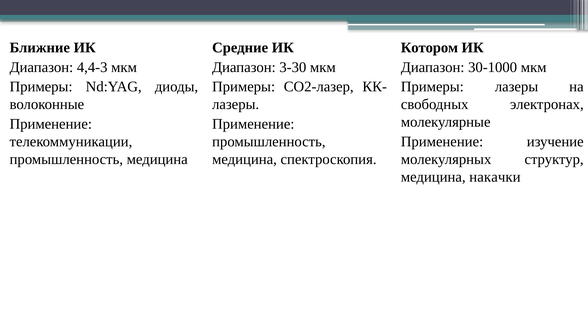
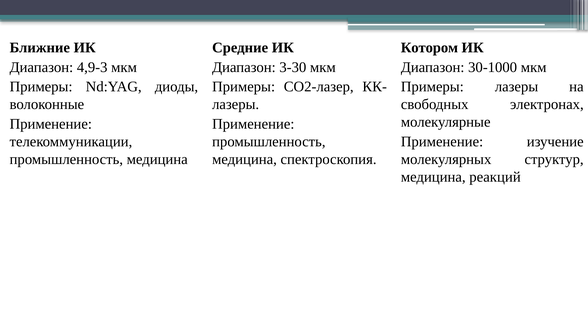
4,4-3: 4,4-3 -> 4,9-3 (92, 67)
накачки: накачки -> реакций (495, 177)
